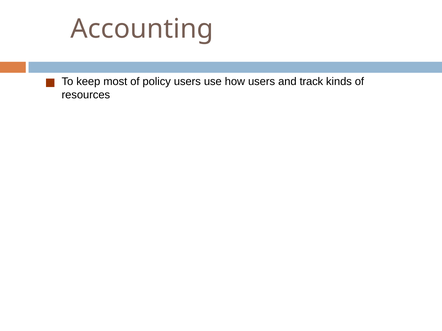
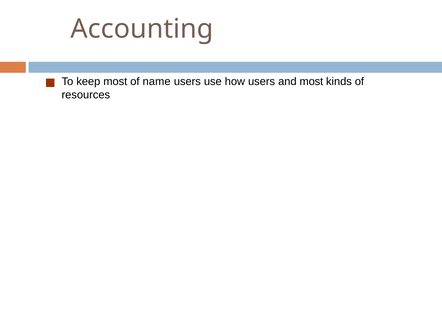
policy: policy -> name (157, 82)
and track: track -> most (311, 82)
